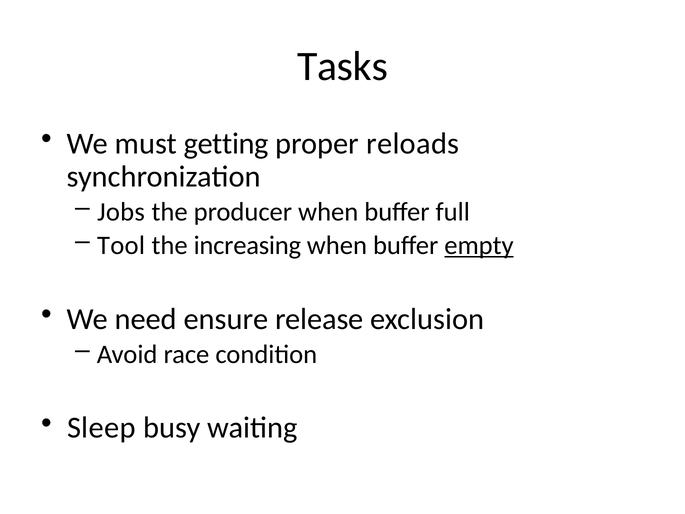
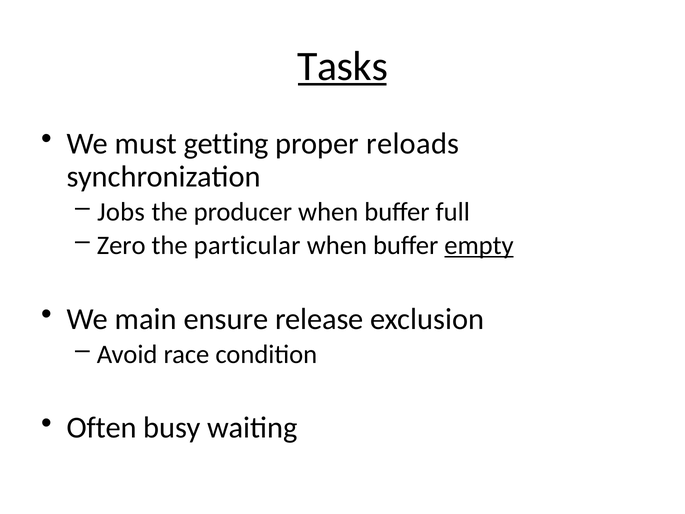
Tasks underline: none -> present (343, 66)
Tool: Tool -> Zero (121, 245)
increasing: increasing -> particular (247, 245)
need: need -> main (146, 319)
Sleep: Sleep -> Often (102, 428)
